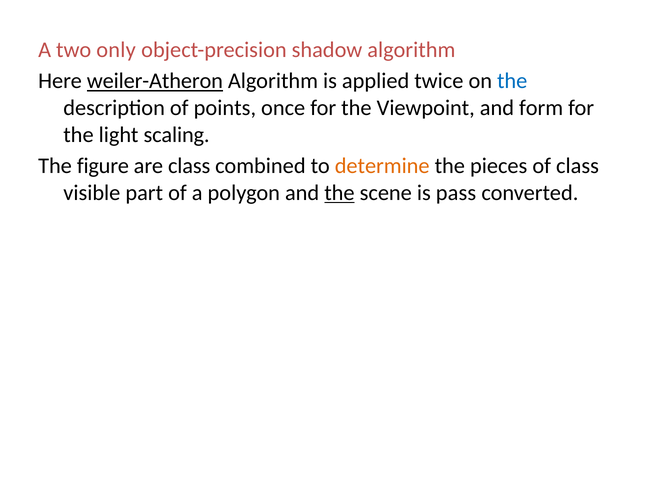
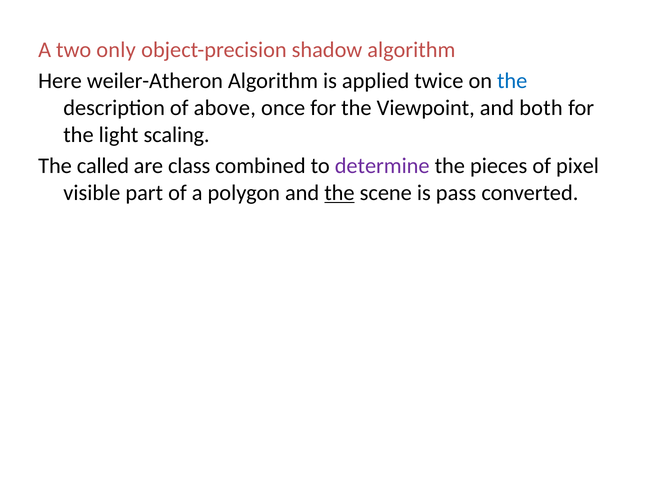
weiler-Atheron underline: present -> none (155, 81)
points: points -> above (225, 108)
form: form -> both (541, 108)
figure: figure -> called (103, 166)
determine colour: orange -> purple (382, 166)
of class: class -> pixel (578, 166)
